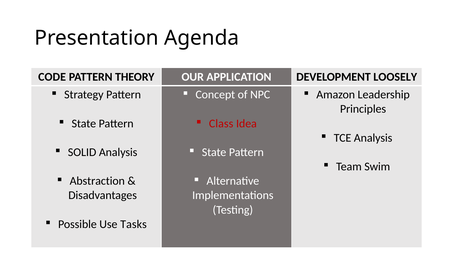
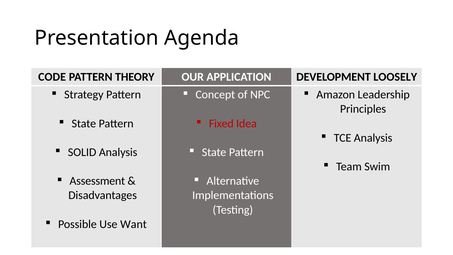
Class: Class -> Fixed (221, 123)
Abstraction: Abstraction -> Assessment (97, 181)
Tasks: Tasks -> Want (134, 224)
